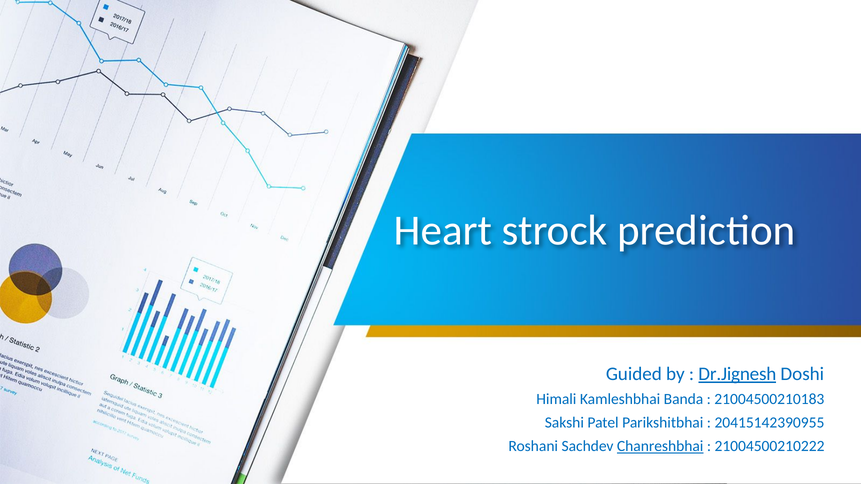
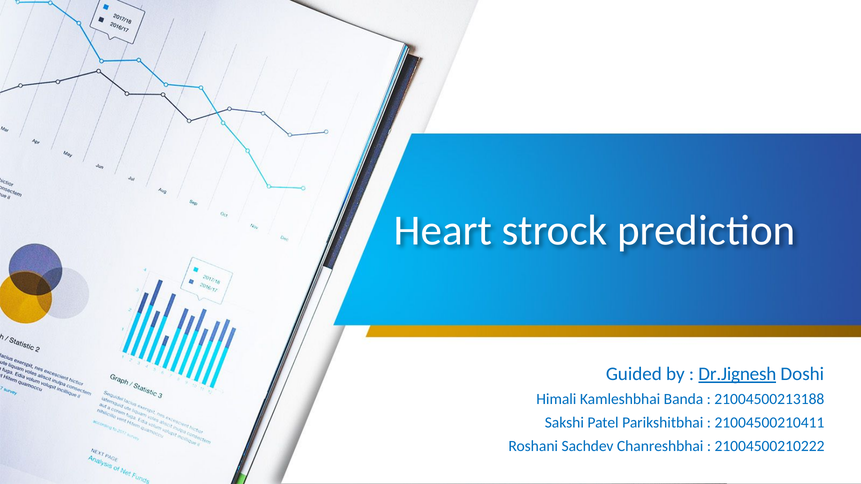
21004500210183: 21004500210183 -> 21004500213188 (769, 400)
20415142390955: 20415142390955 -> 21004500210411 (769, 423)
Chanreshbhai underline: present -> none (660, 447)
